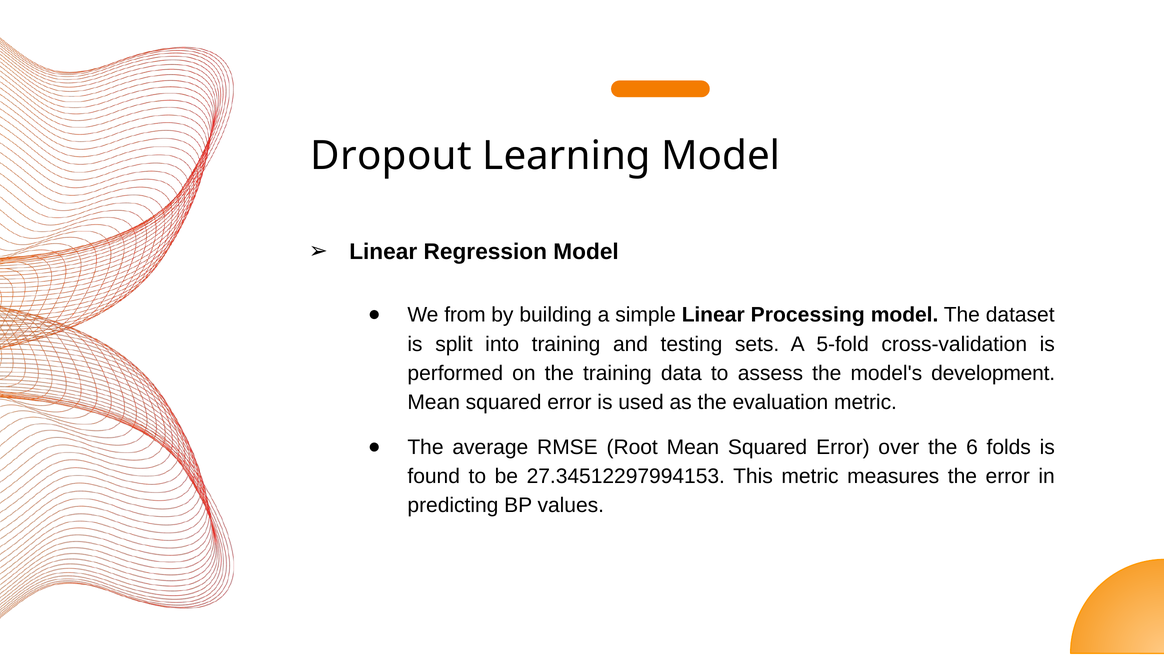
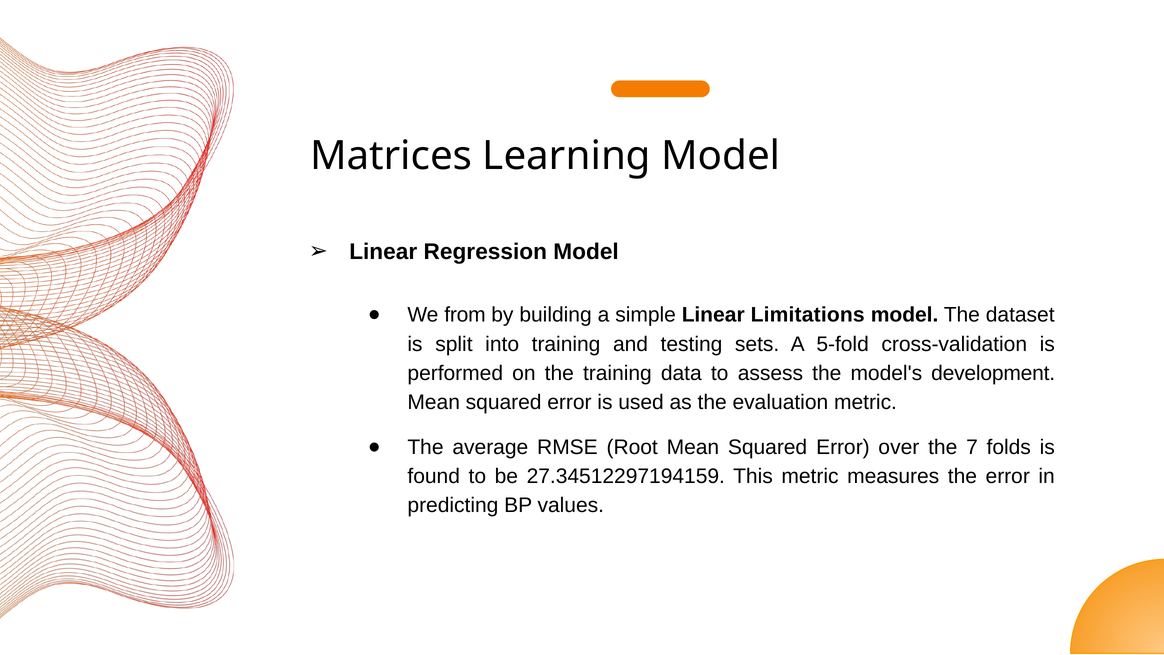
Dropout: Dropout -> Matrices (391, 156)
Processing: Processing -> Limitations (808, 315)
6: 6 -> 7 (972, 447)
27.34512297994153: 27.34512297994153 -> 27.34512297194159 (626, 476)
